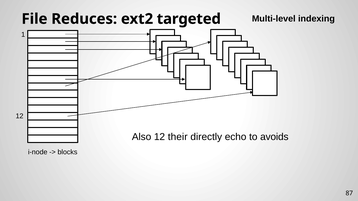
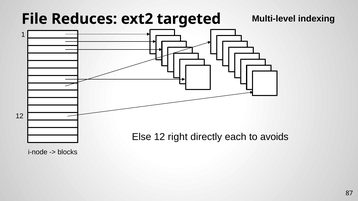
Also: Also -> Else (142, 137)
their: their -> right (178, 137)
echo: echo -> each (236, 137)
